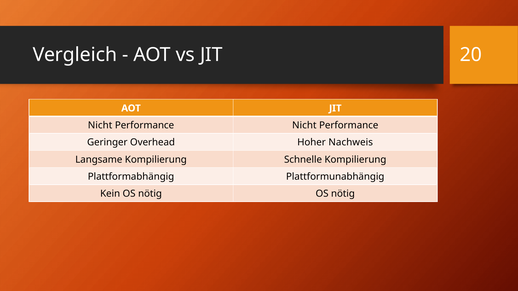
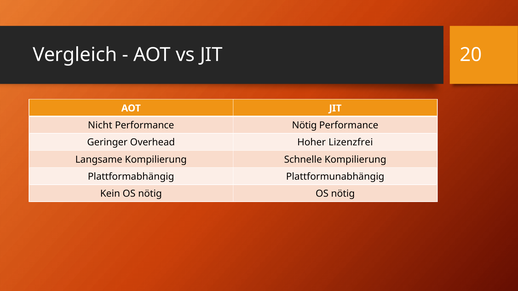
Performance Nicht: Nicht -> Nötig (304, 125)
Nachweis: Nachweis -> Lizenzfrei (351, 143)
